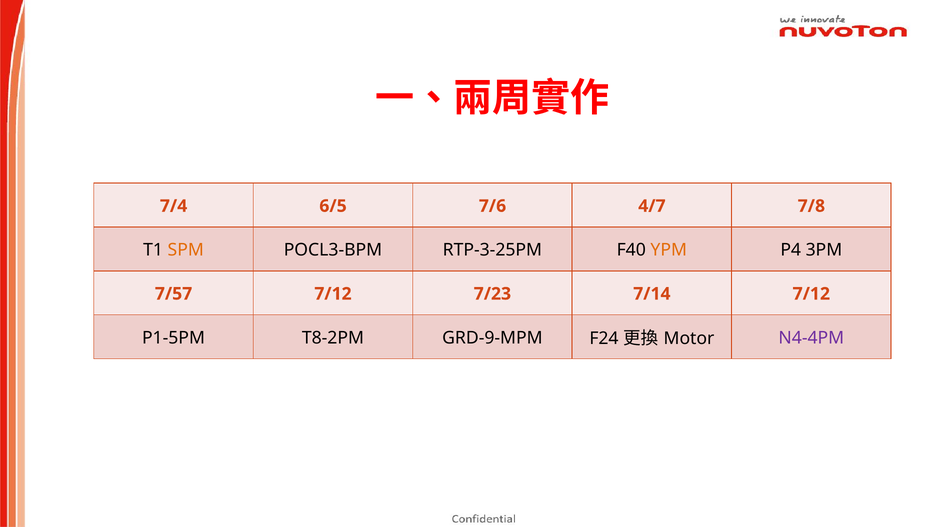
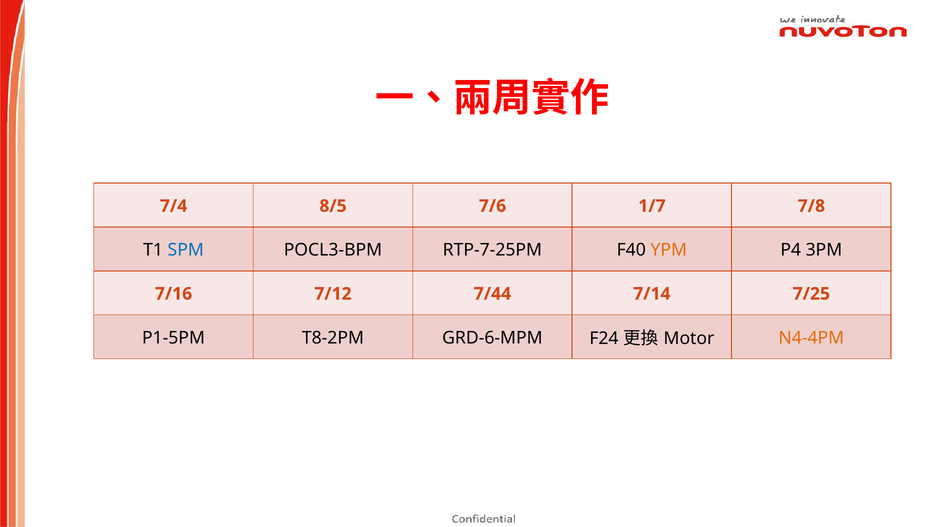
6/5: 6/5 -> 8/5 (333, 206)
4/7: 4/7 -> 1/7 (652, 206)
SPM colour: orange -> blue (186, 250)
RTP-3-25PM: RTP-3-25PM -> RTP-7-25PM (492, 250)
7/57: 7/57 -> 7/16 (174, 294)
7/23: 7/23 -> 7/44 (492, 294)
7/14 7/12: 7/12 -> 7/25 (811, 294)
GRD-9-MPM: GRD-9-MPM -> GRD-6-MPM (492, 338)
N4-4PM colour: purple -> orange (811, 338)
